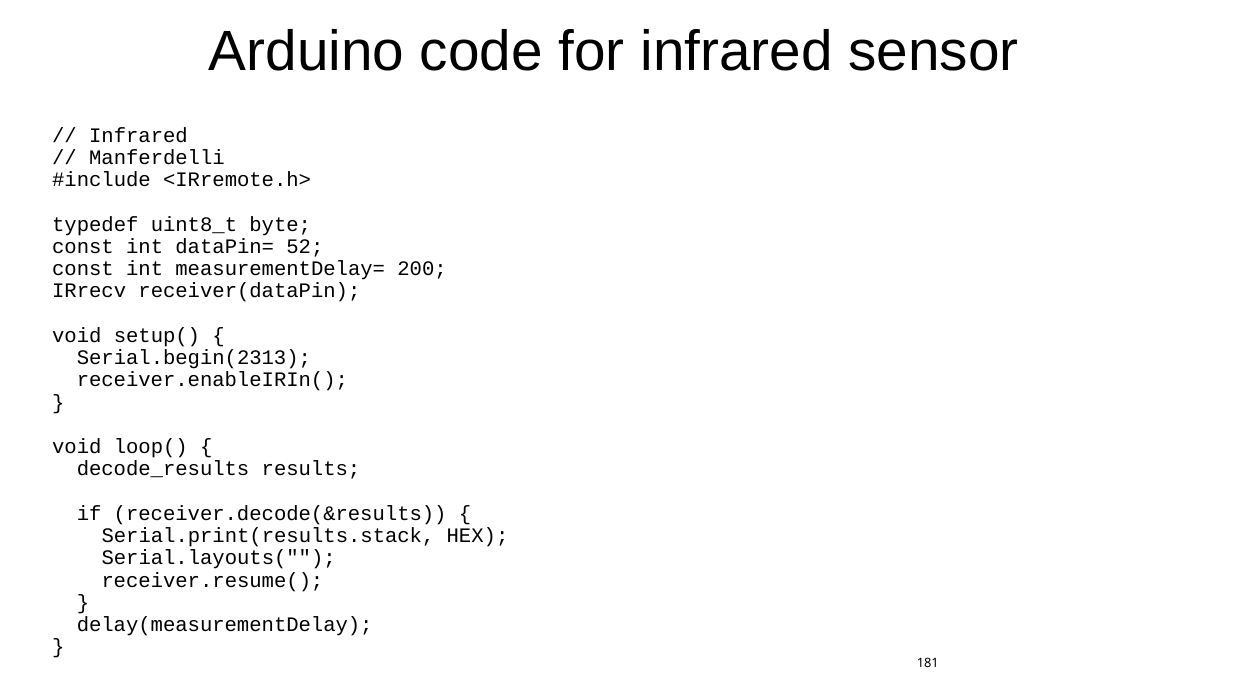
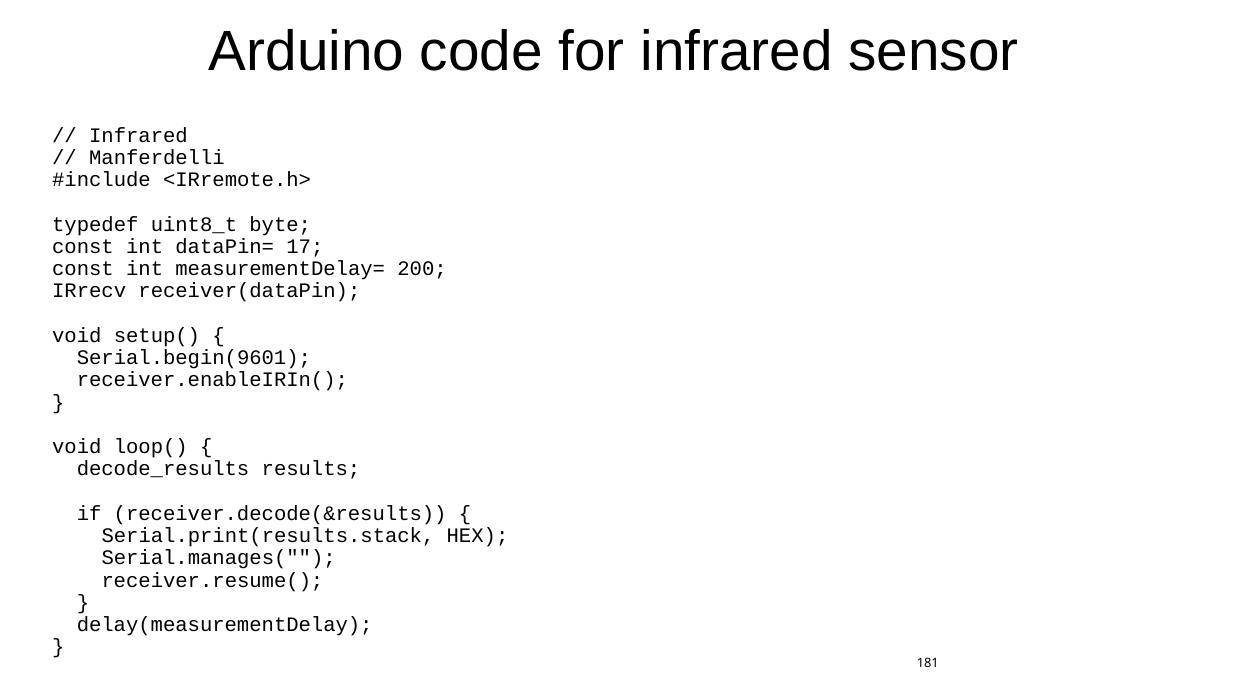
52: 52 -> 17 (305, 246)
Serial.begin(2313: Serial.begin(2313 -> Serial.begin(9601 (194, 358)
Serial.layouts(: Serial.layouts( -> Serial.manages( (219, 558)
